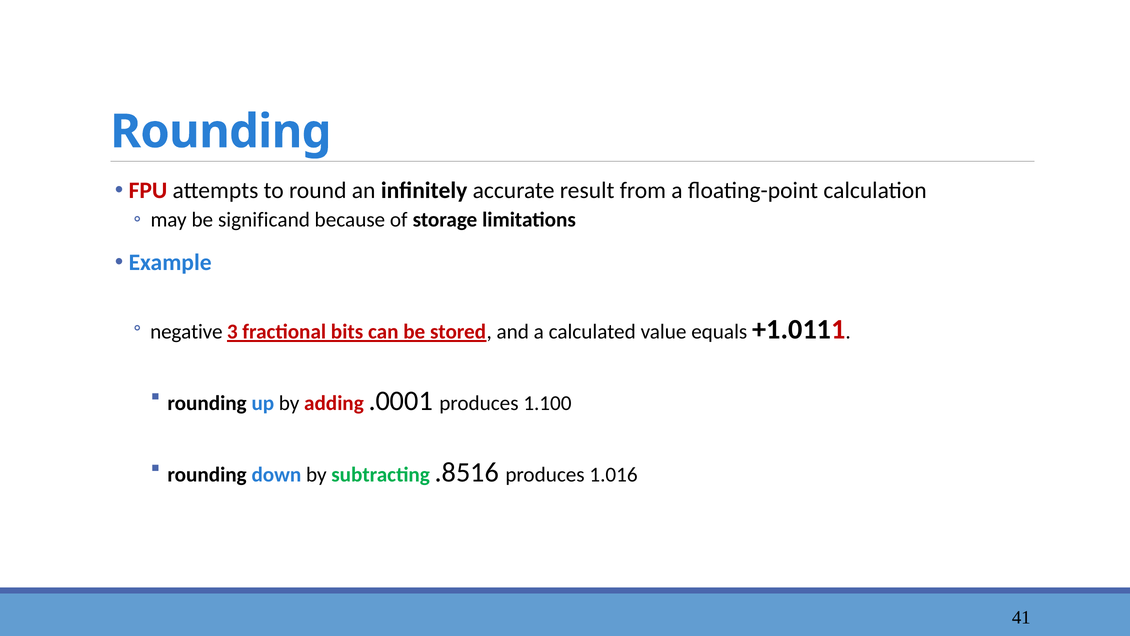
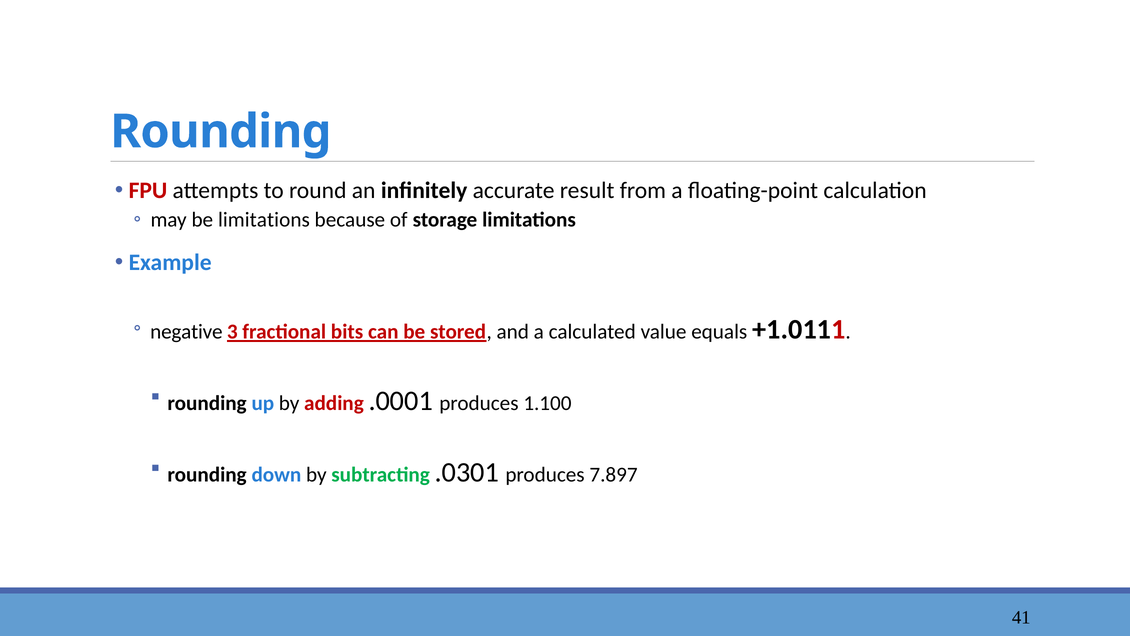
be significand: significand -> limitations (264, 219)
.8516: .8516 -> .0301 (467, 472)
1.016: 1.016 -> 7.897 (614, 475)
